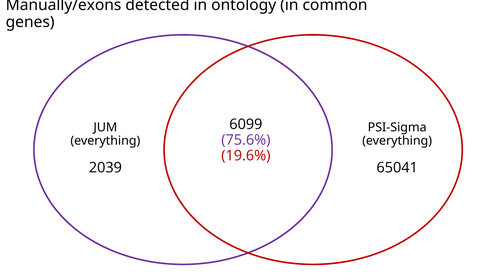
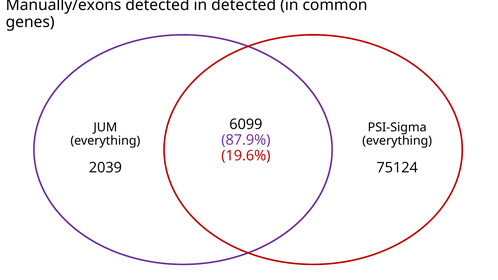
in ontology: ontology -> detected (244, 5)
75.6%: 75.6% -> 87.9% (246, 140)
65041: 65041 -> 75124 (397, 168)
